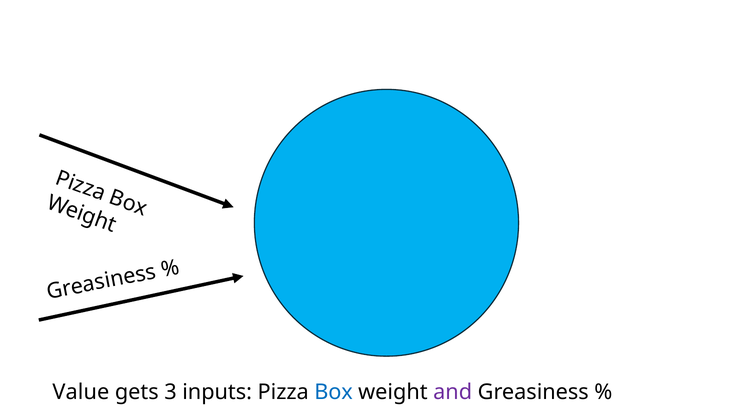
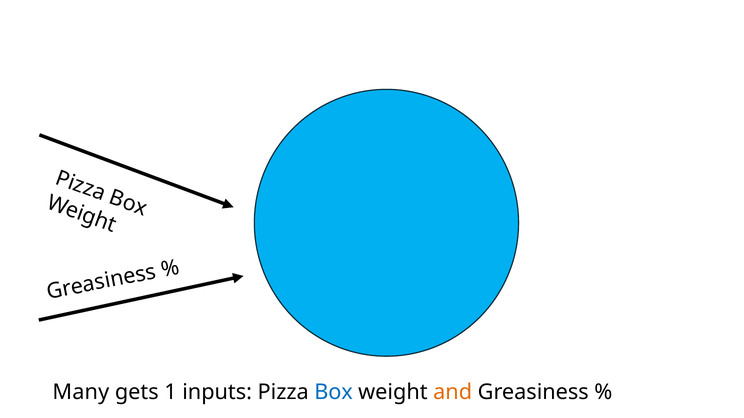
Value: Value -> Many (81, 393)
3: 3 -> 1 (170, 393)
and colour: purple -> orange (453, 393)
